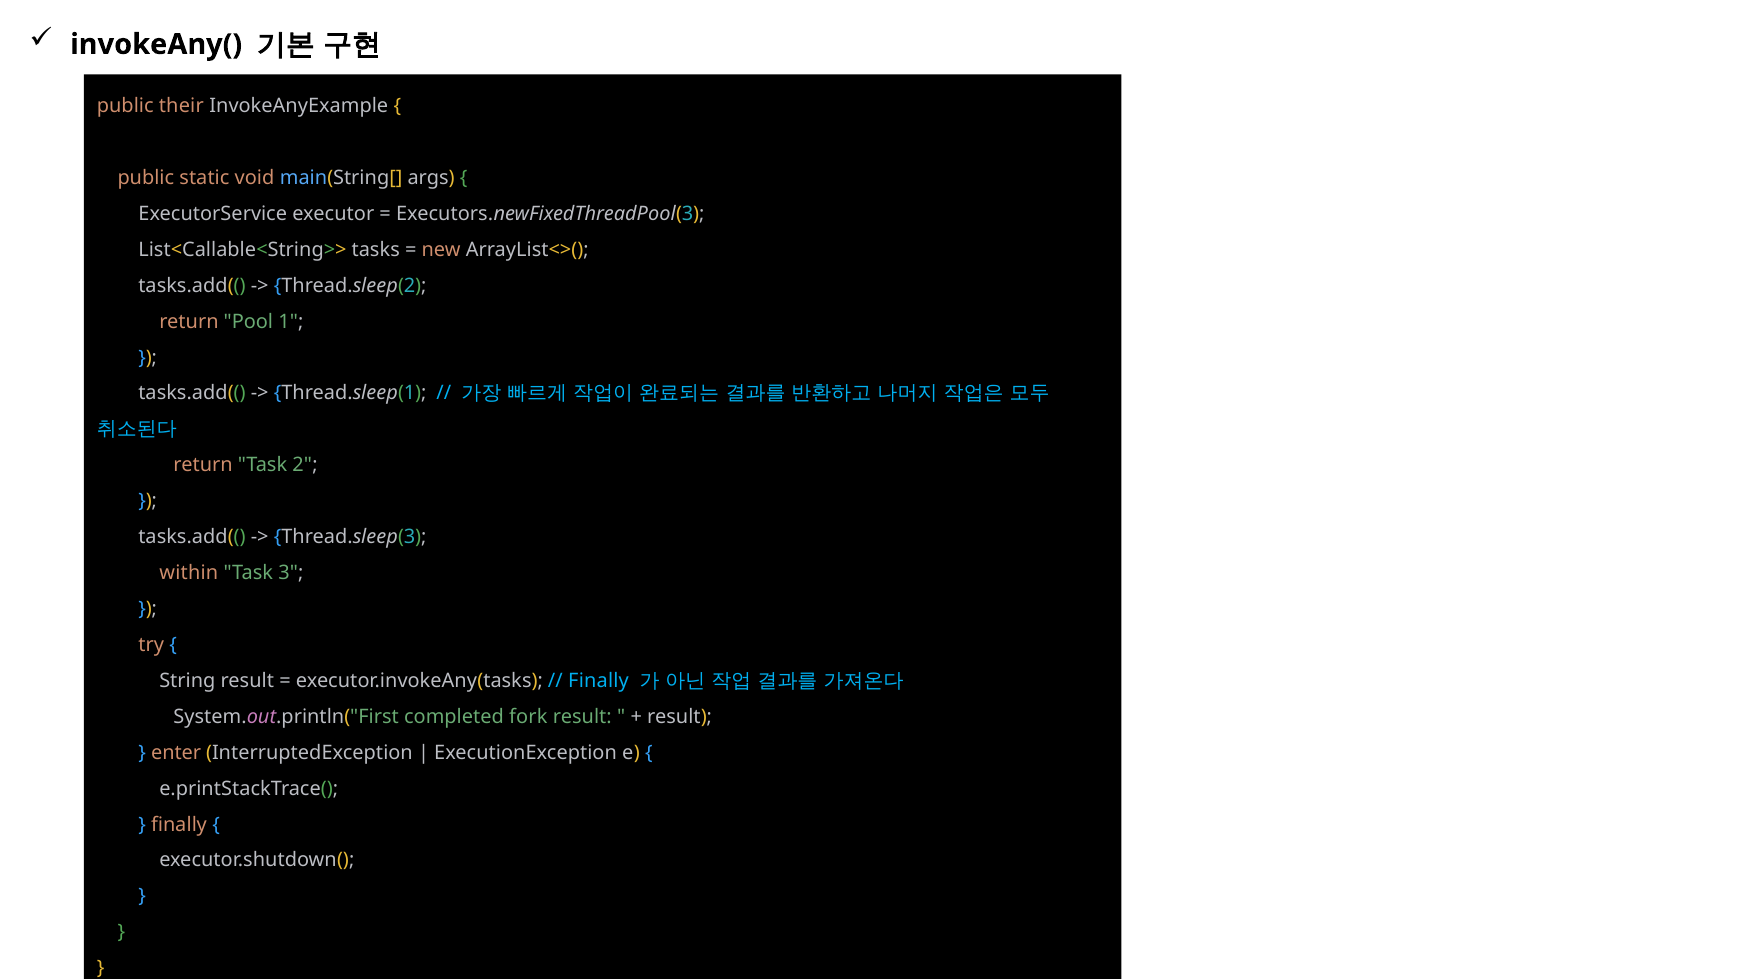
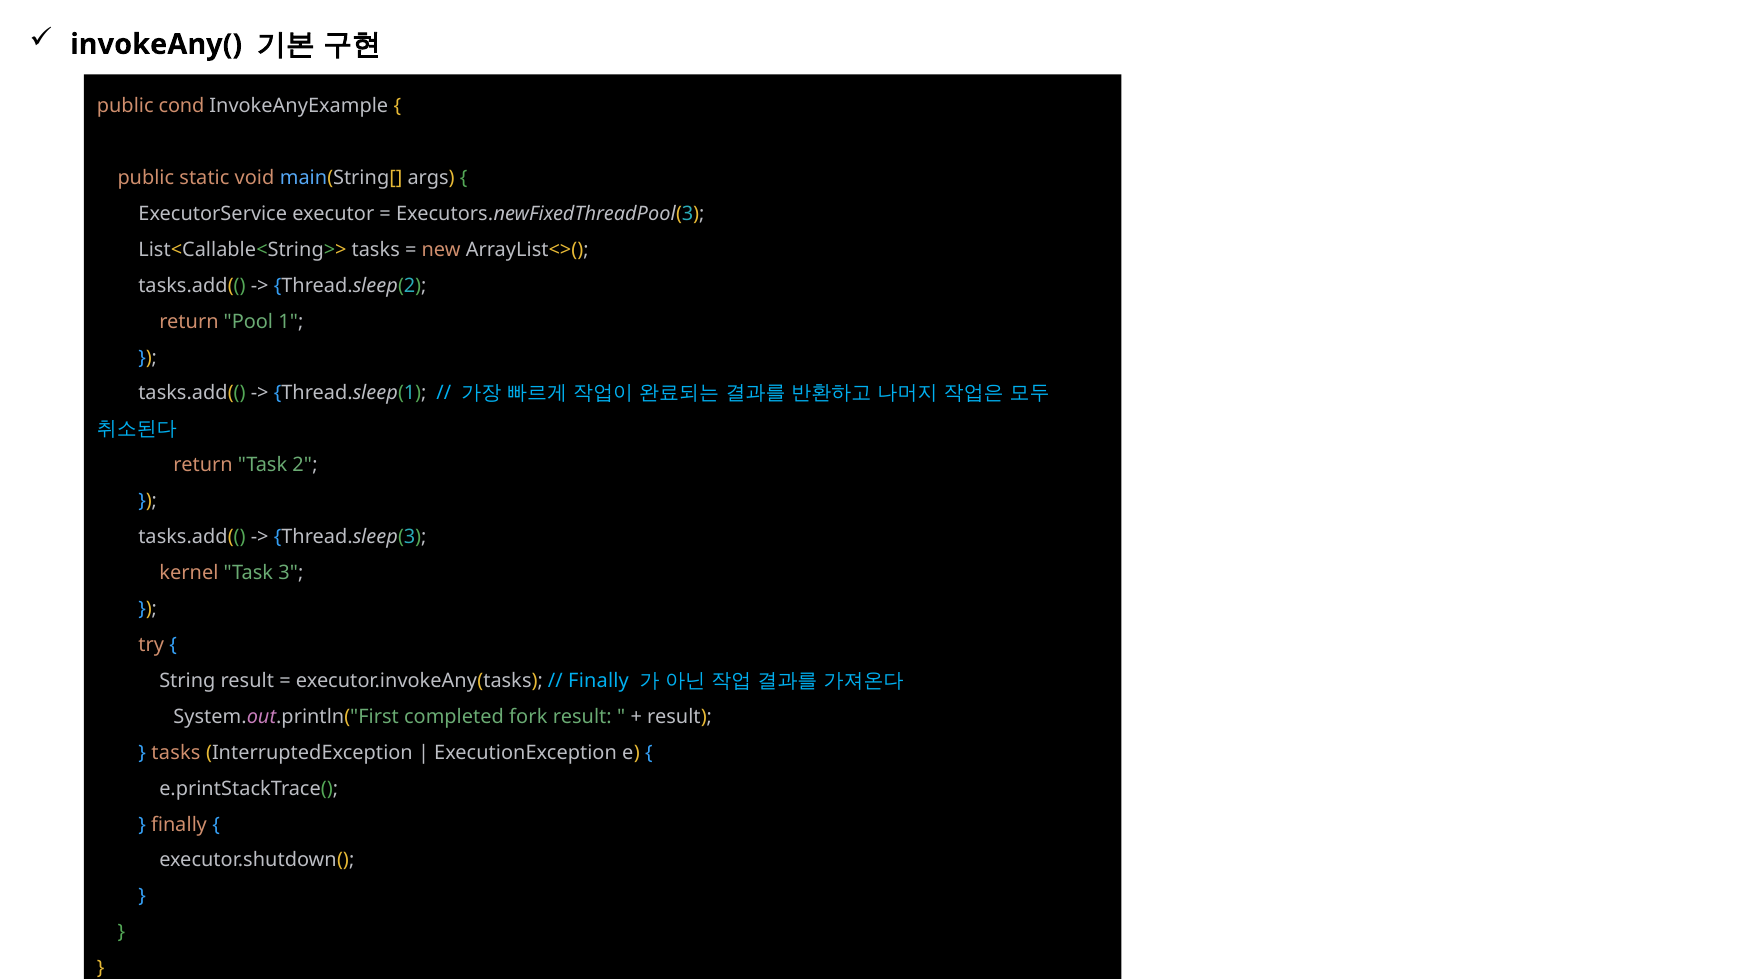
their: their -> cond (182, 106)
within: within -> kernel (189, 573)
enter: enter -> tasks (176, 753)
